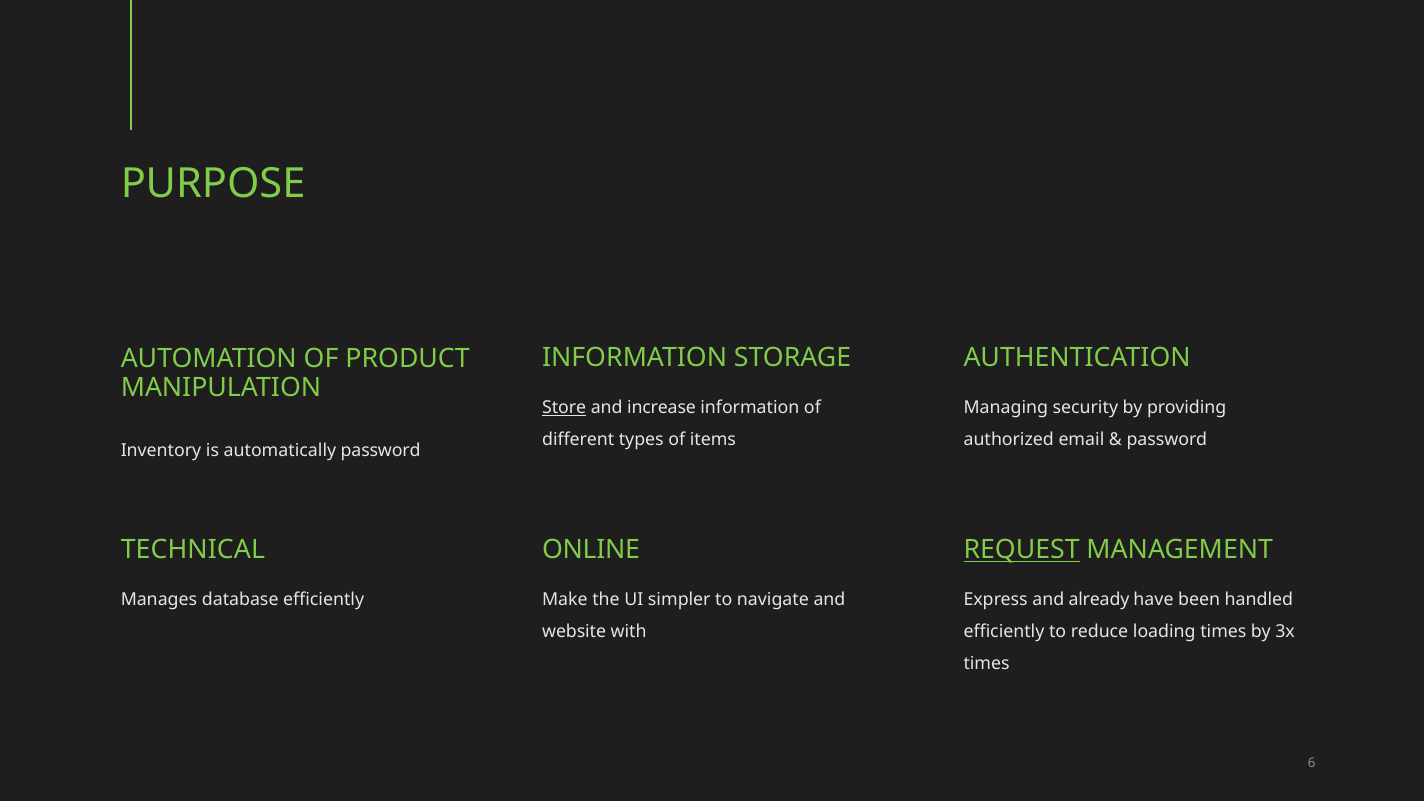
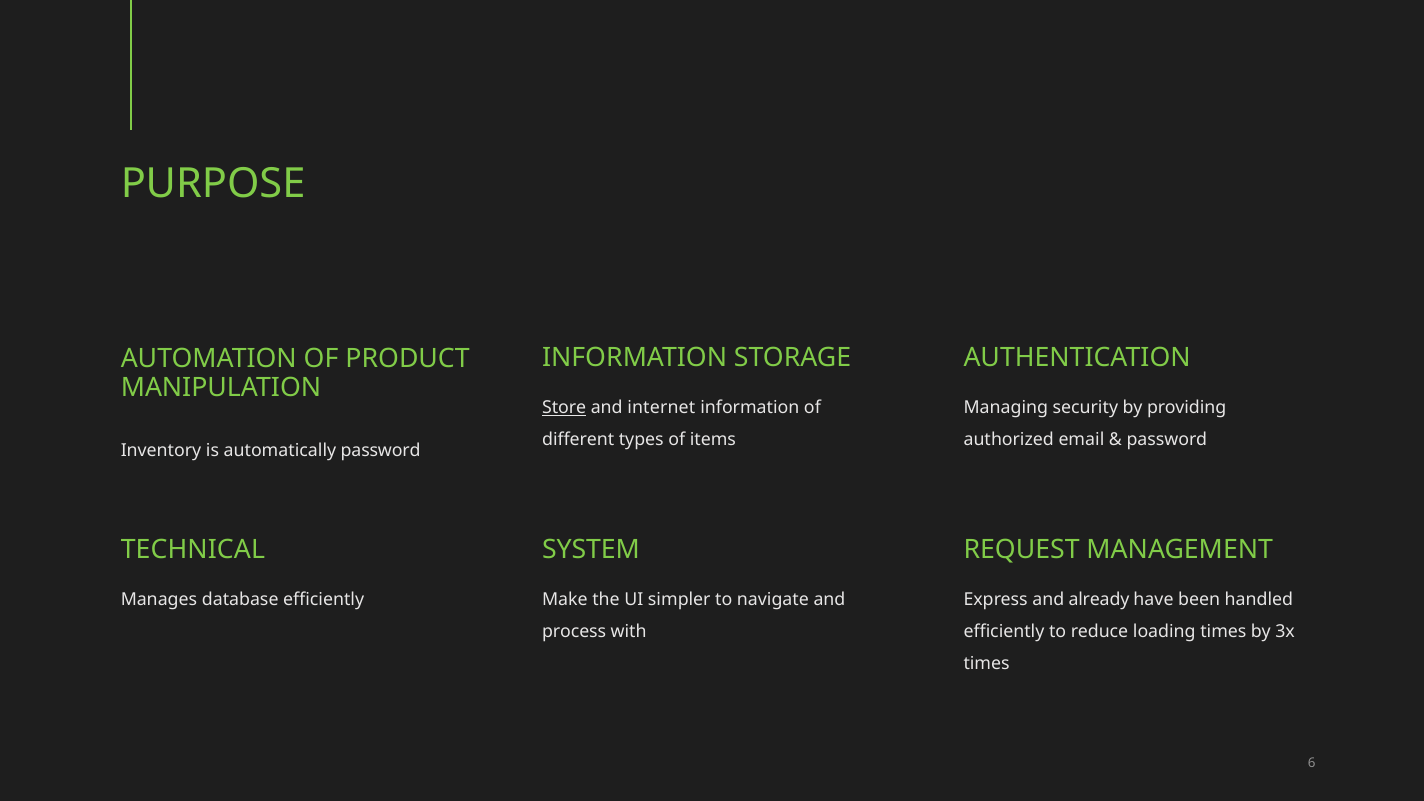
increase: increase -> internet (661, 407)
ONLINE: ONLINE -> SYSTEM (591, 550)
REQUEST underline: present -> none (1022, 550)
website: website -> process (574, 632)
